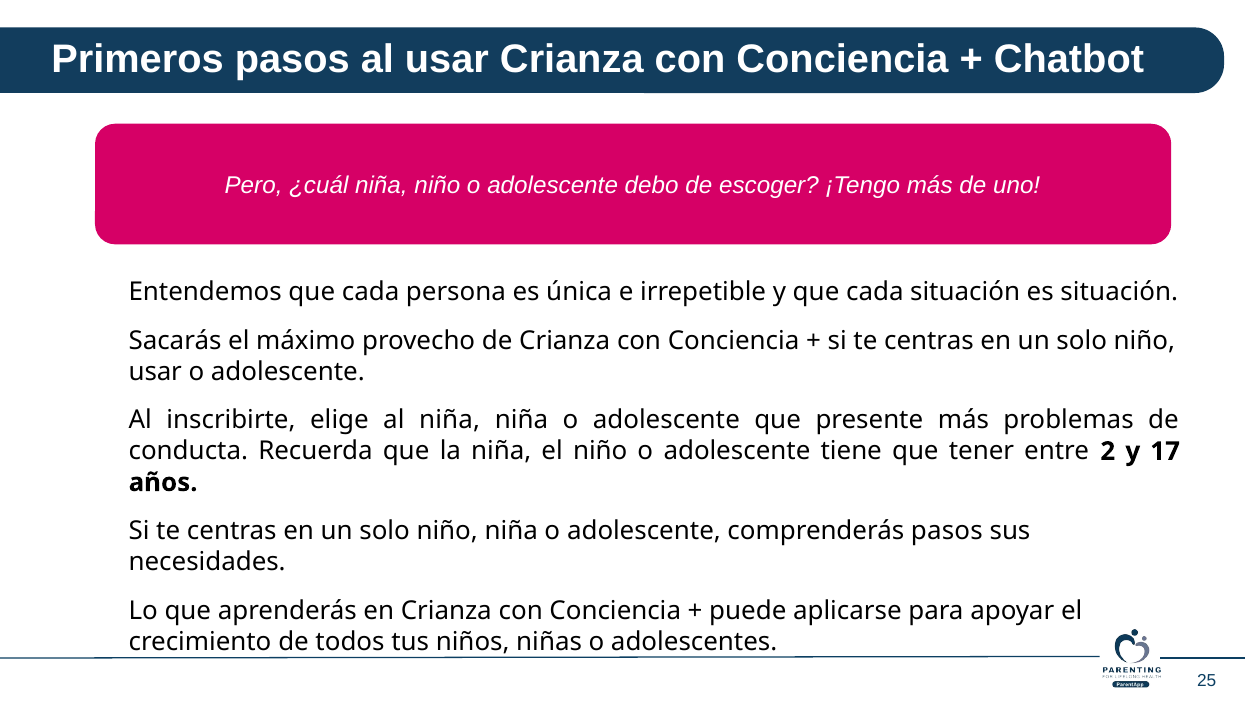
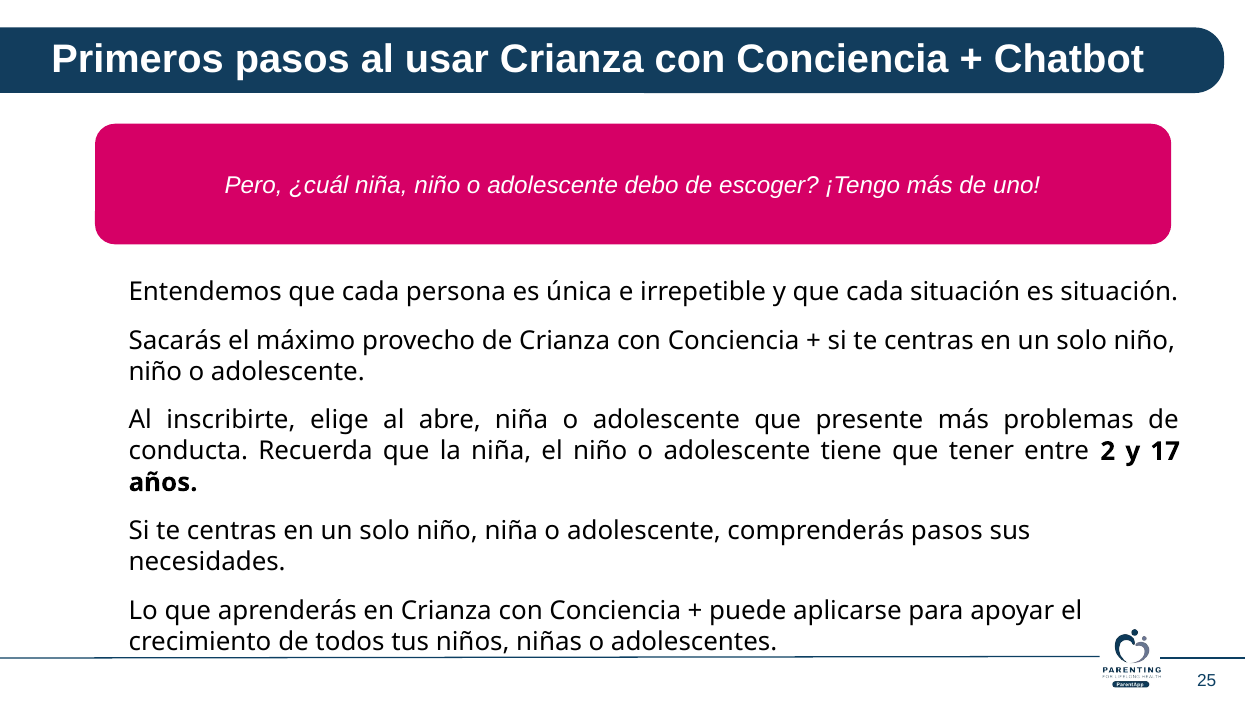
usar: usar -> niño (155, 371)
al niña: niña -> abre (450, 420)
